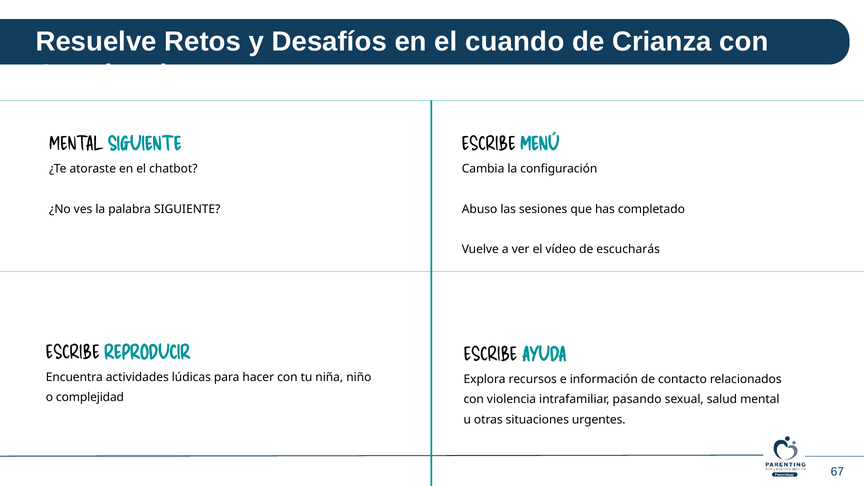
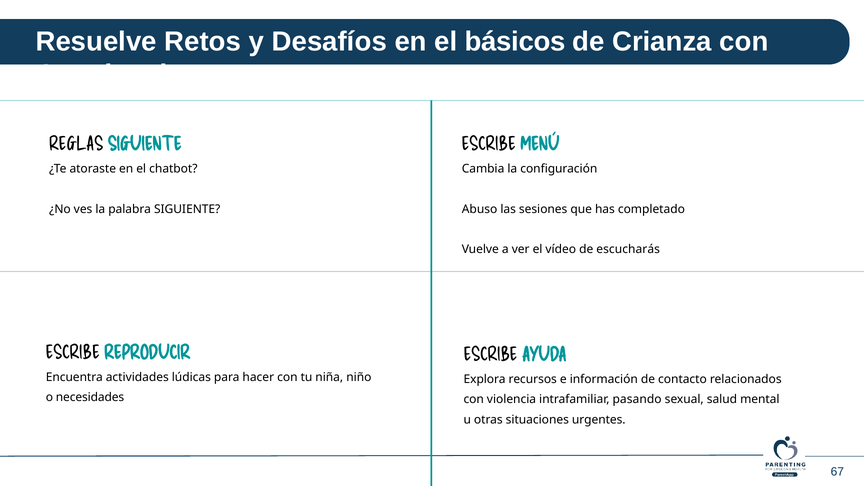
cuando: cuando -> básicos (515, 41)
MENTAL: MENTAL -> REGLAS (76, 144)
complejidad: complejidad -> necesidades (90, 397)
